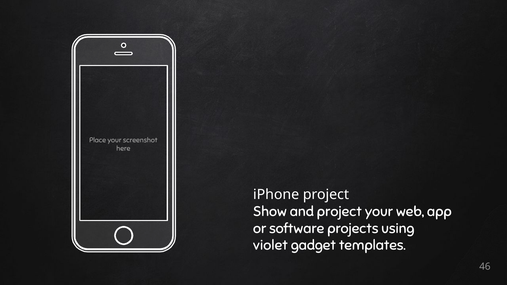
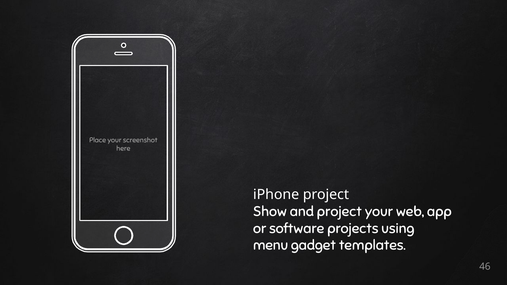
violet: violet -> menu (271, 245)
